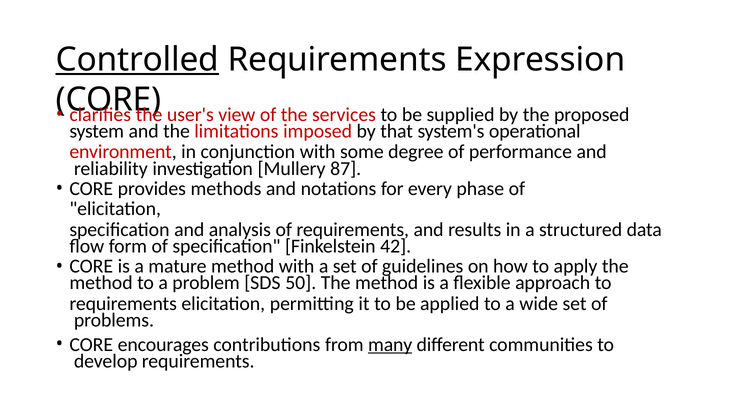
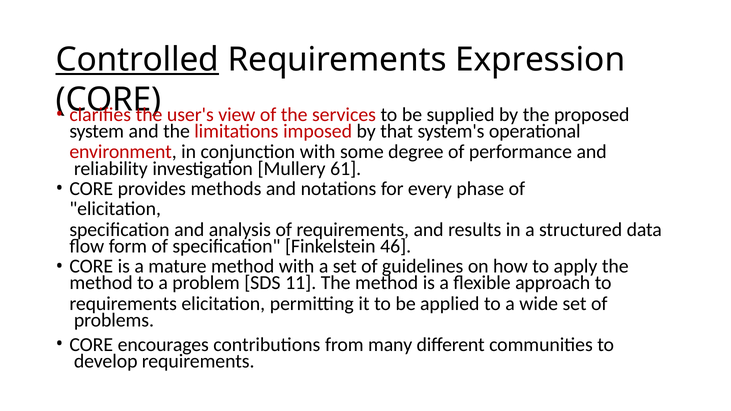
87: 87 -> 61 (346, 169)
42: 42 -> 46 (396, 246)
50: 50 -> 11 (301, 283)
many underline: present -> none (390, 345)
